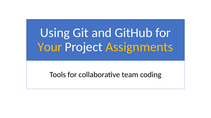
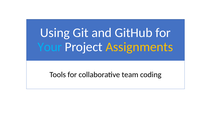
Your colour: yellow -> light blue (50, 47)
